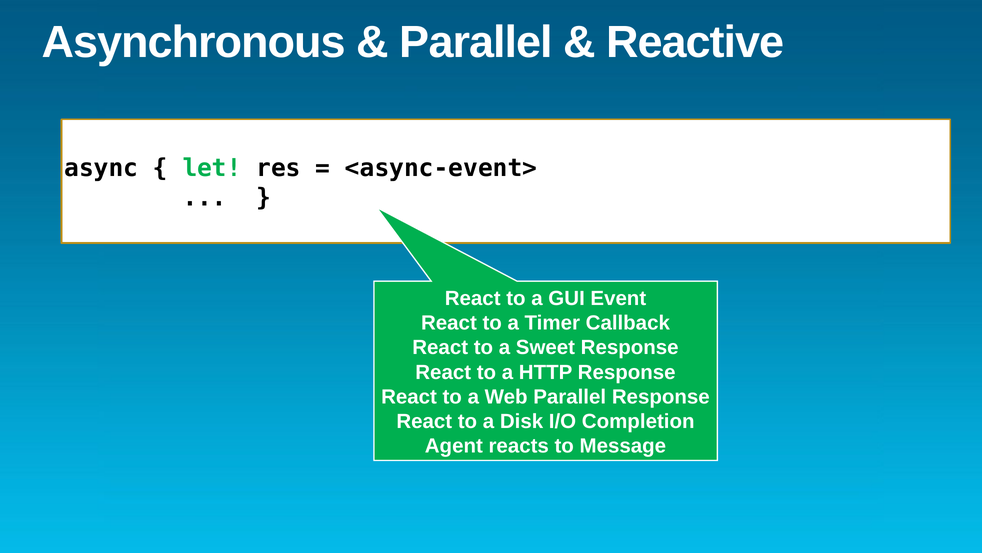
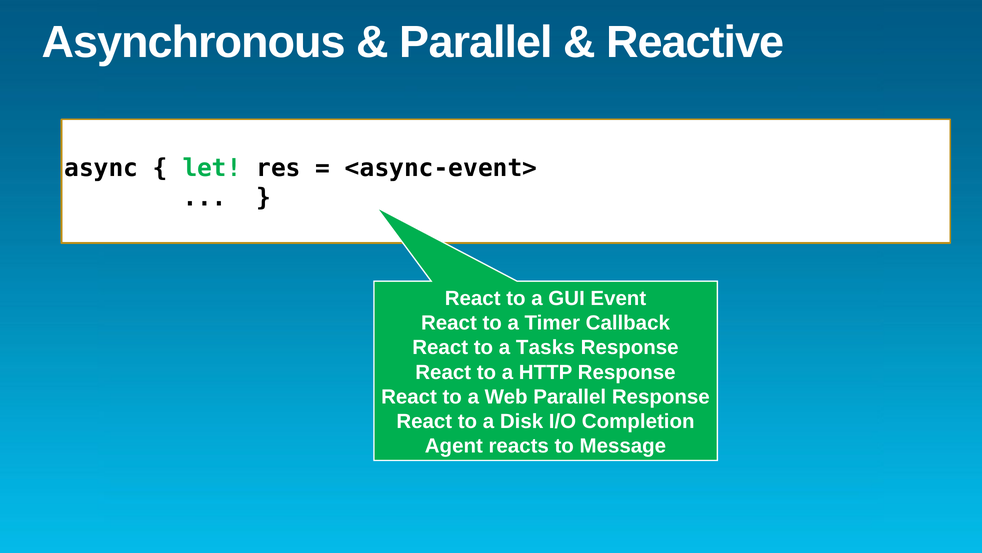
Sweet: Sweet -> Tasks (545, 347)
